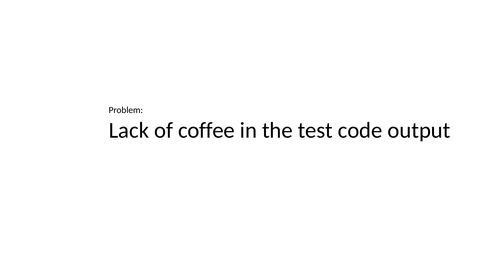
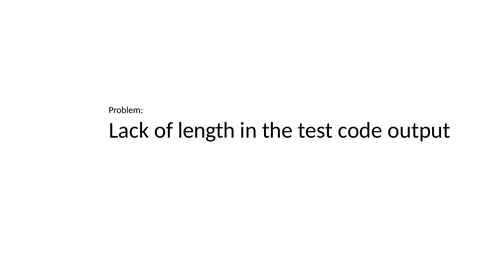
coffee: coffee -> length (206, 130)
